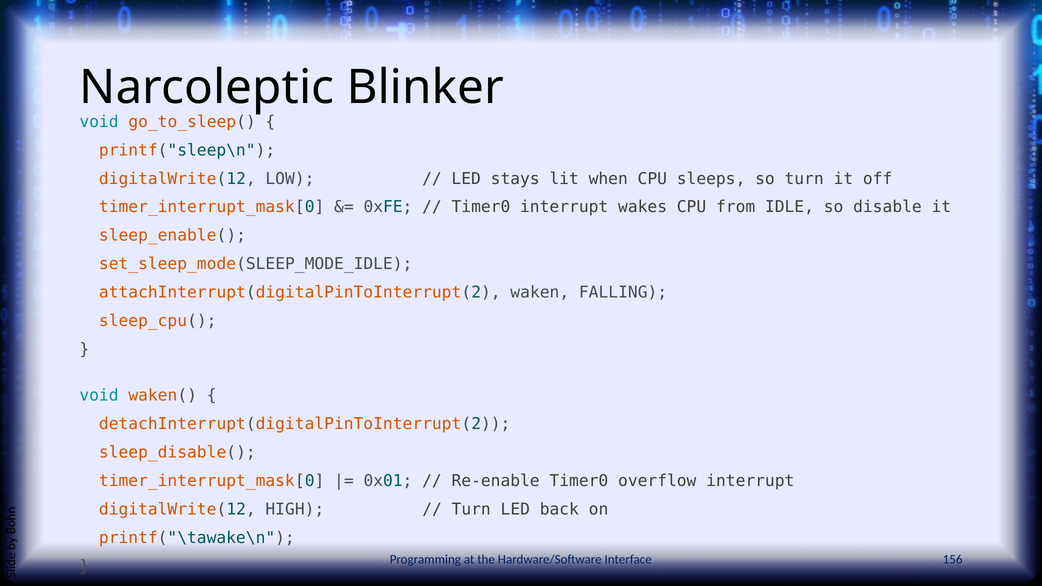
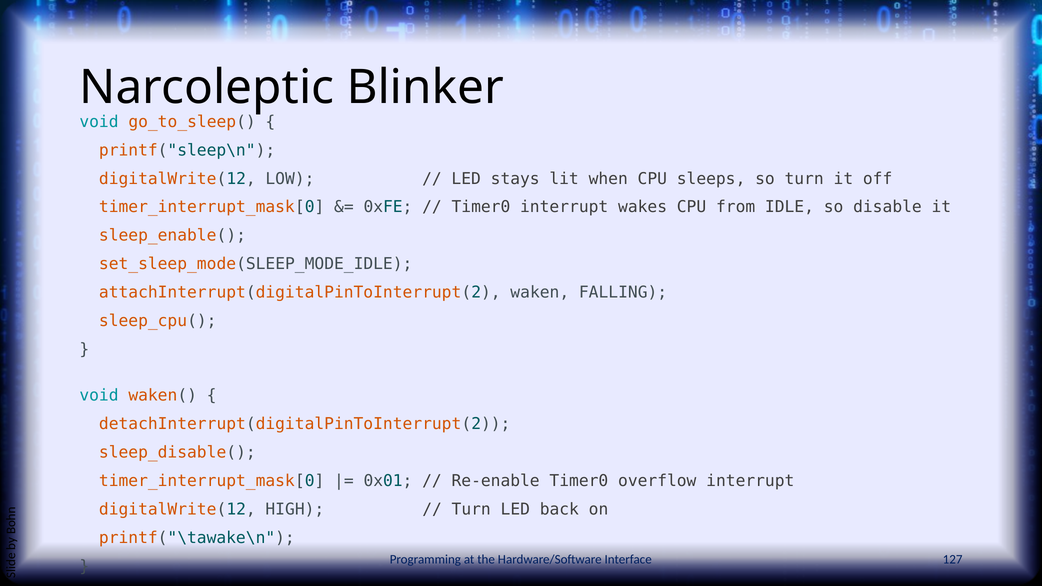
156: 156 -> 127 (953, 560)
